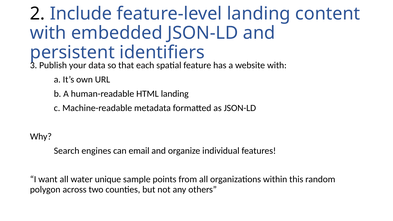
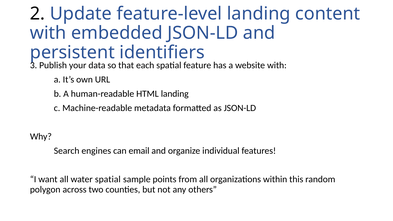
Include: Include -> Update (81, 14)
water unique: unique -> spatial (108, 179)
